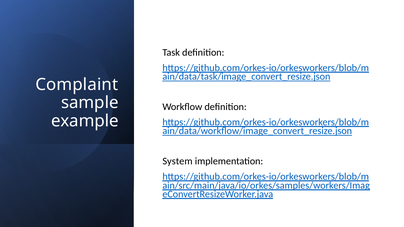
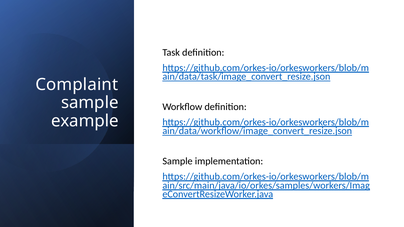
System: System -> Sample (178, 161)
